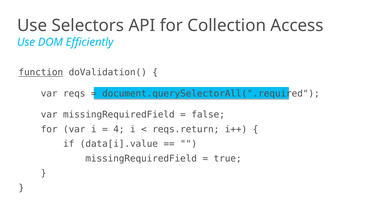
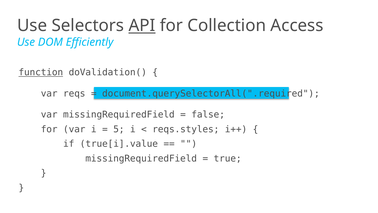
API underline: none -> present (142, 26)
4: 4 -> 5 (119, 129)
reqs.return: reqs.return -> reqs.styles (186, 129)
data[i].value: data[i].value -> true[i].value (119, 144)
